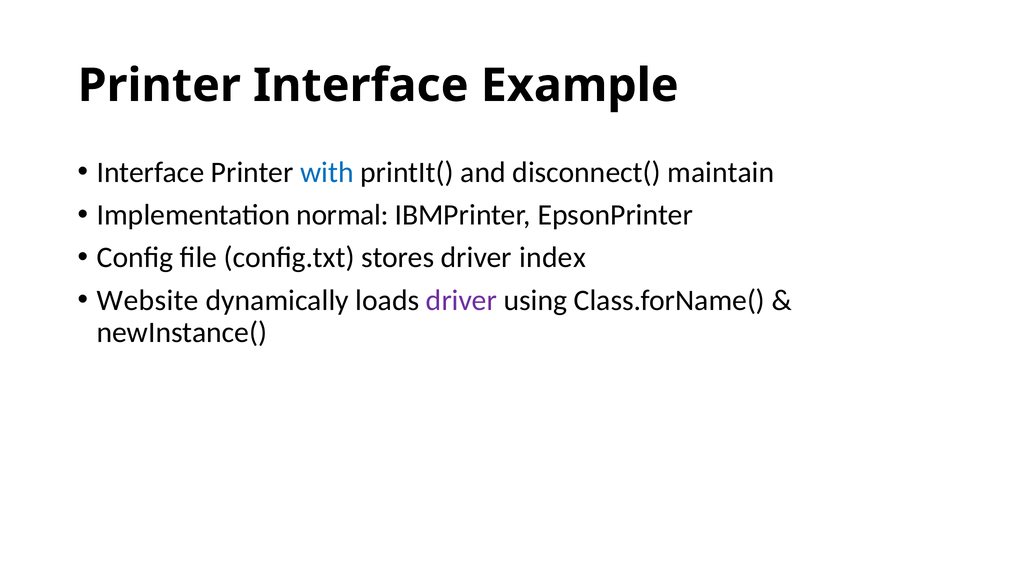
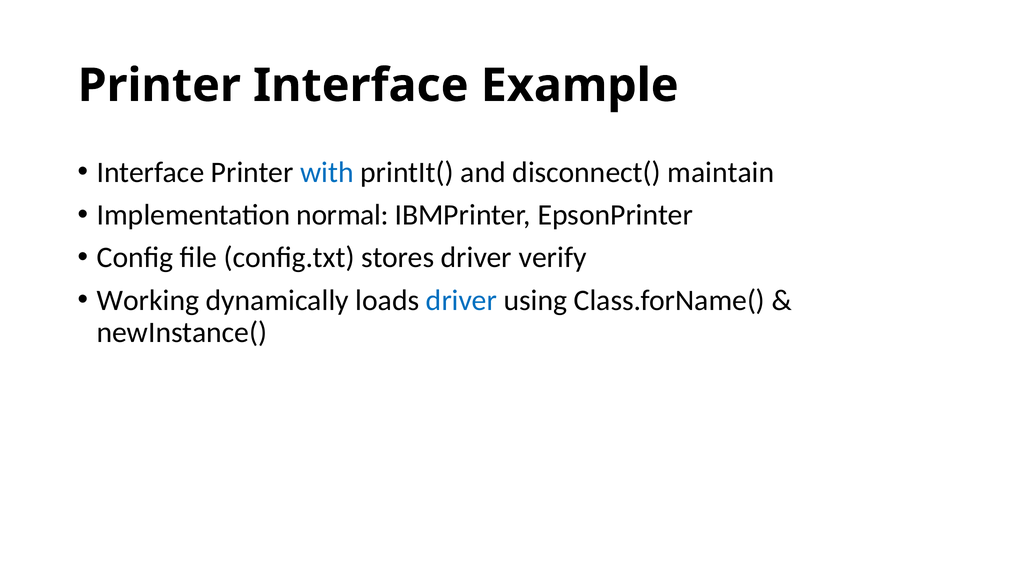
index: index -> verify (553, 258)
Website: Website -> Working (148, 300)
driver colour: purple -> blue (461, 300)
